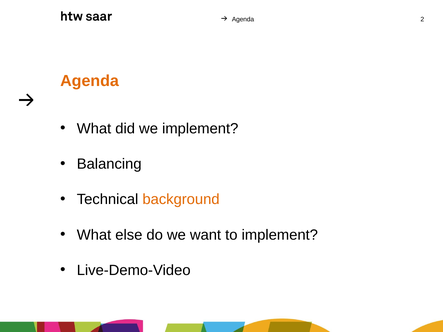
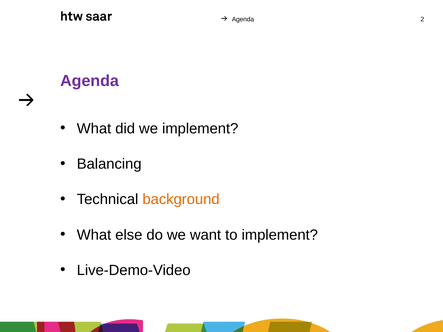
Agenda colour: orange -> purple (90, 81)
